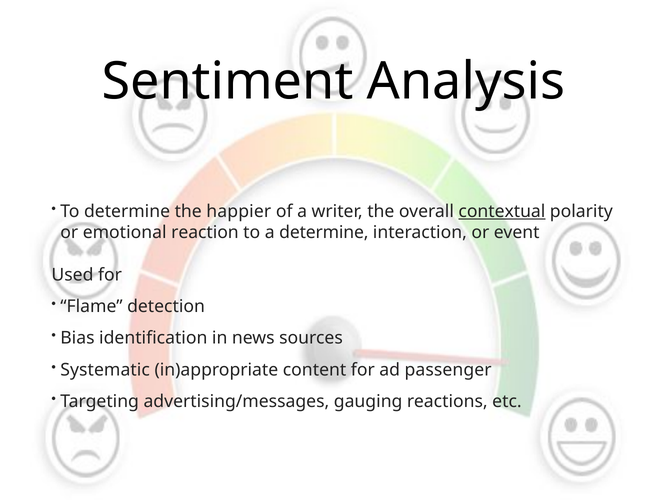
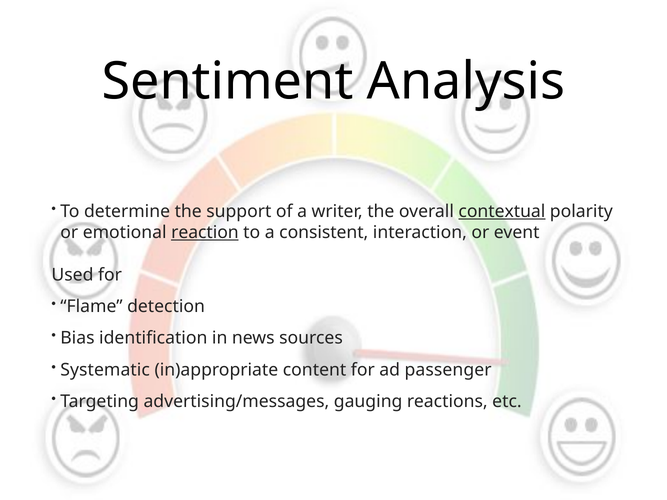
happier: happier -> support (239, 211)
reaction underline: none -> present (205, 233)
a determine: determine -> consistent (324, 233)
